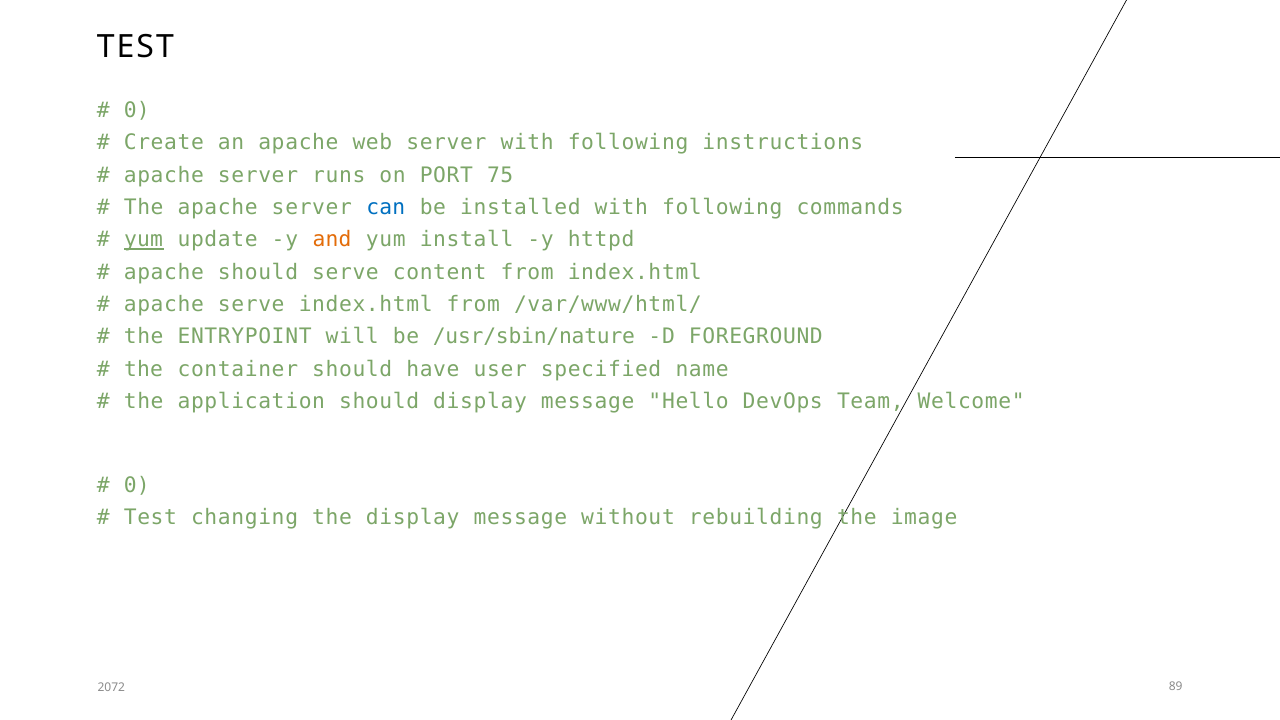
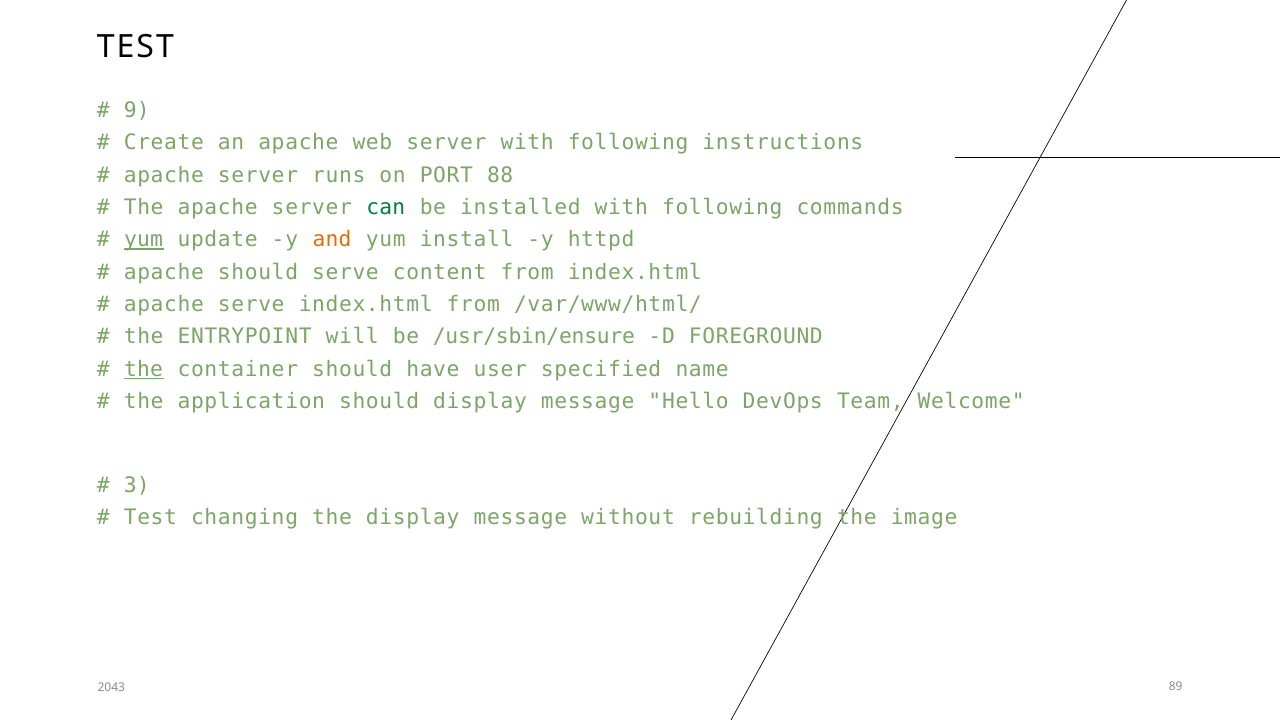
0: 0 -> 9 (137, 110)
75: 75 -> 88 (500, 175)
can colour: blue -> green (386, 207)
/usr/sbin/nature: /usr/sbin/nature -> /usr/sbin/ensure (534, 337)
the underline: none -> present (144, 369)
0: 0 -> 3 (137, 485)
2072: 2072 -> 2043 (111, 687)
